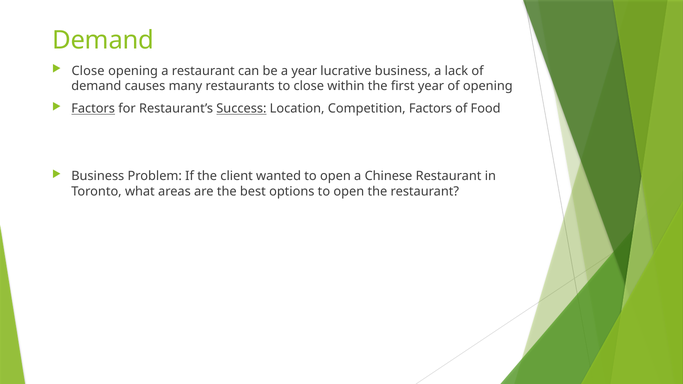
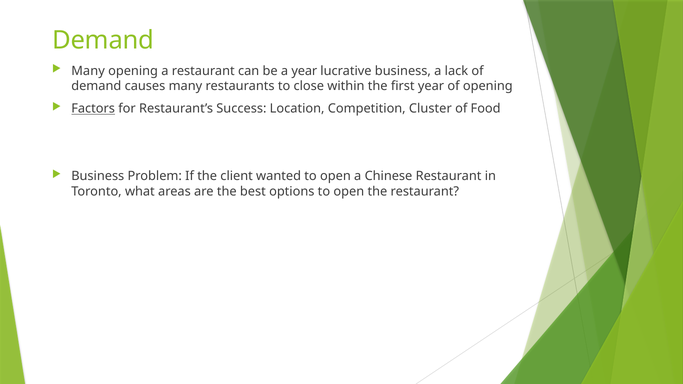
Close: Close -> Many (88, 71)
Success underline: present -> none (241, 109)
Competition Factors: Factors -> Cluster (430, 109)
